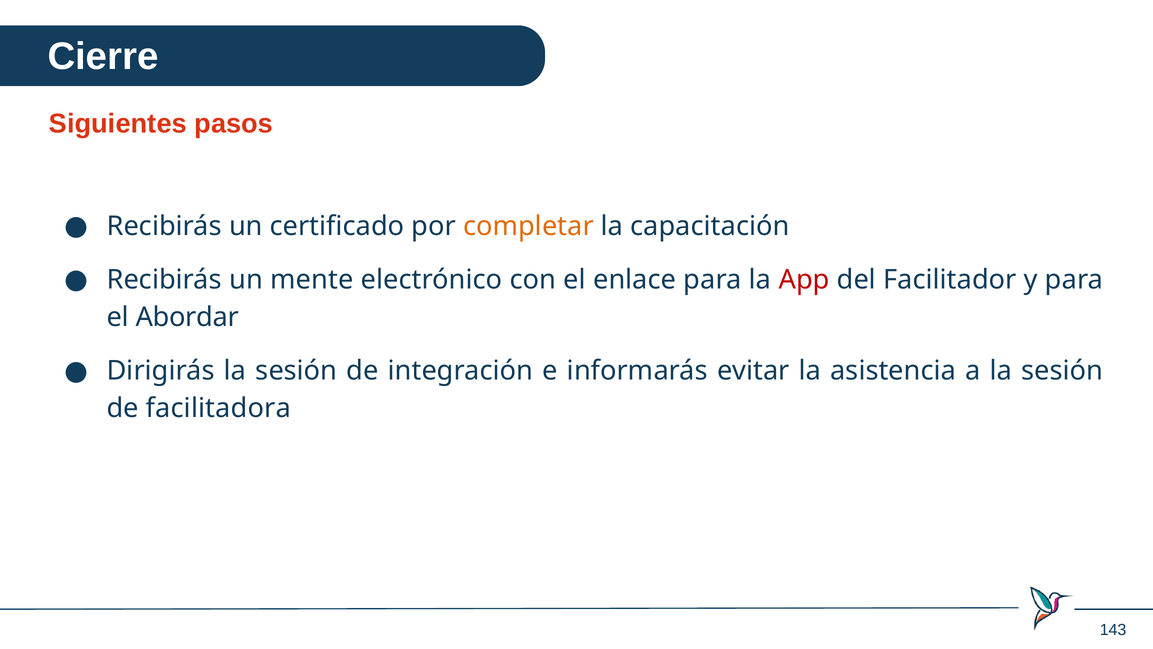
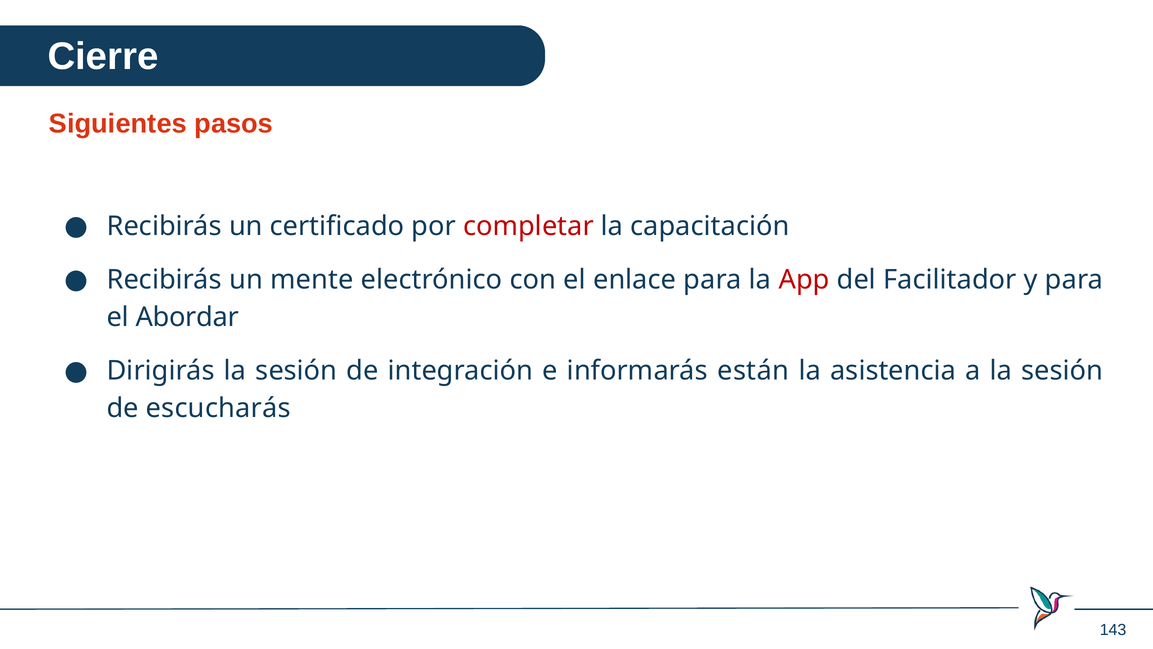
completar colour: orange -> red (528, 226)
evitar: evitar -> están (753, 371)
facilitadora: facilitadora -> escucharás (218, 408)
